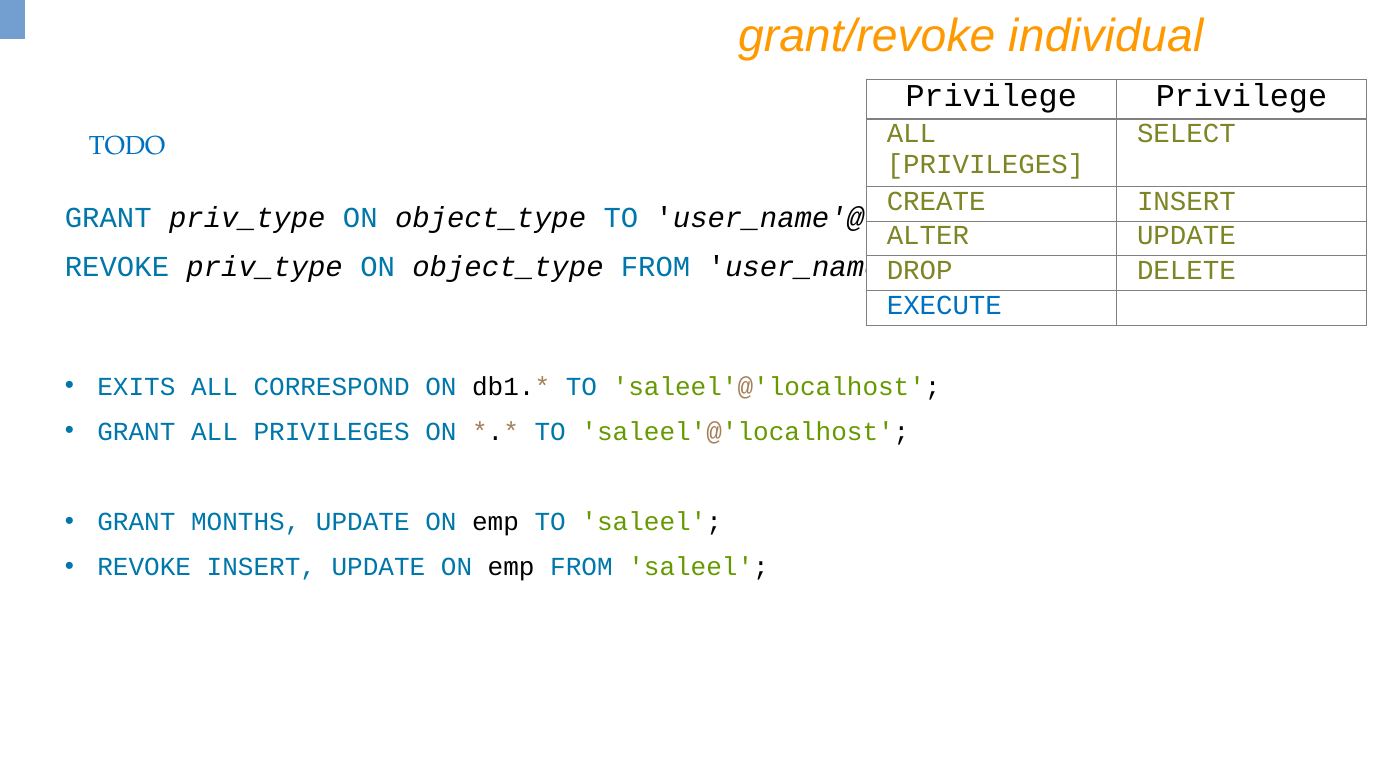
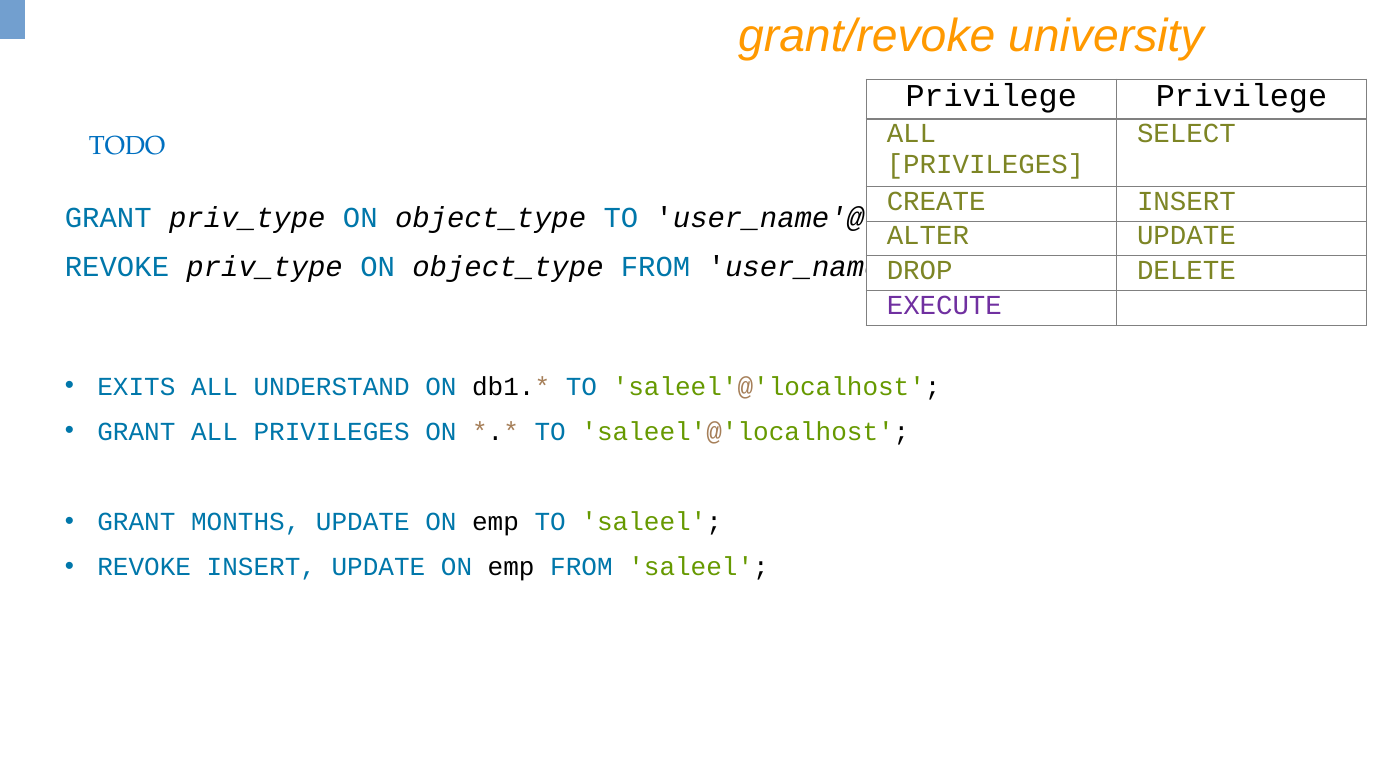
individual: individual -> university (1106, 36)
EXECUTE colour: blue -> purple (944, 305)
CORRESPOND: CORRESPOND -> UNDERSTAND (332, 386)
